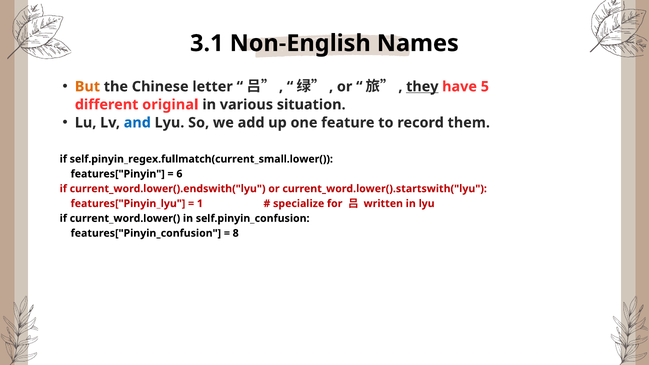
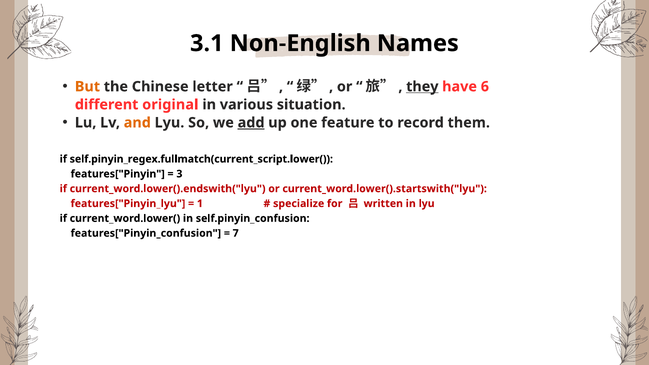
5: 5 -> 6 (485, 87)
and colour: blue -> orange (137, 123)
add underline: none -> present (251, 123)
self.pinyin_regex.fullmatch(current_small.lower(: self.pinyin_regex.fullmatch(current_small.lower( -> self.pinyin_regex.fullmatch(current_script.lower( (201, 159)
6: 6 -> 3 (179, 174)
8: 8 -> 7 (236, 233)
